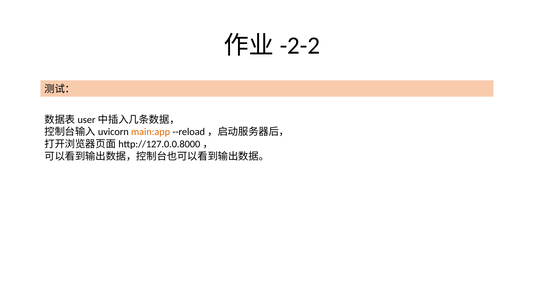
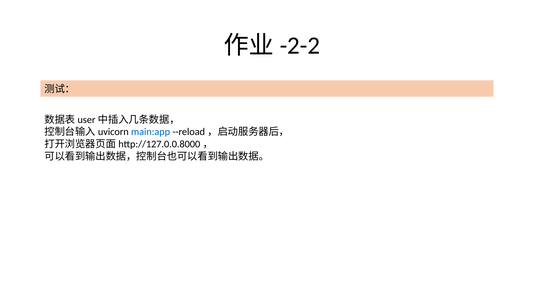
main:app colour: orange -> blue (151, 132)
